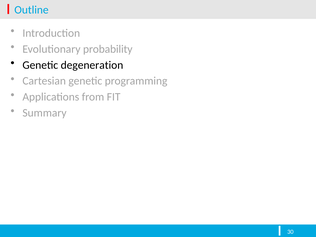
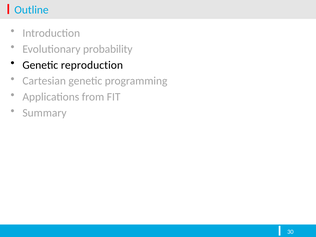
degeneration: degeneration -> reproduction (92, 65)
